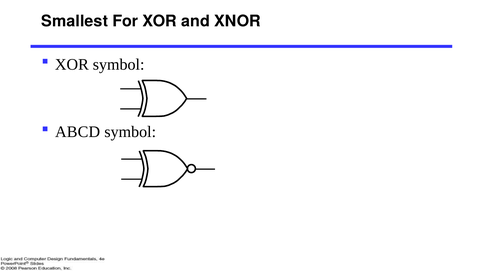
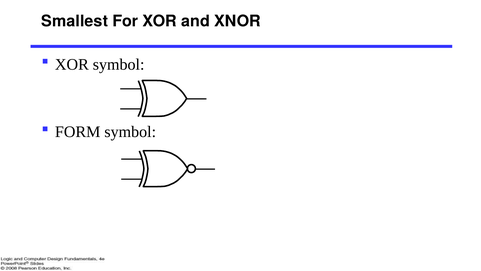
ABCD: ABCD -> FORM (78, 132)
